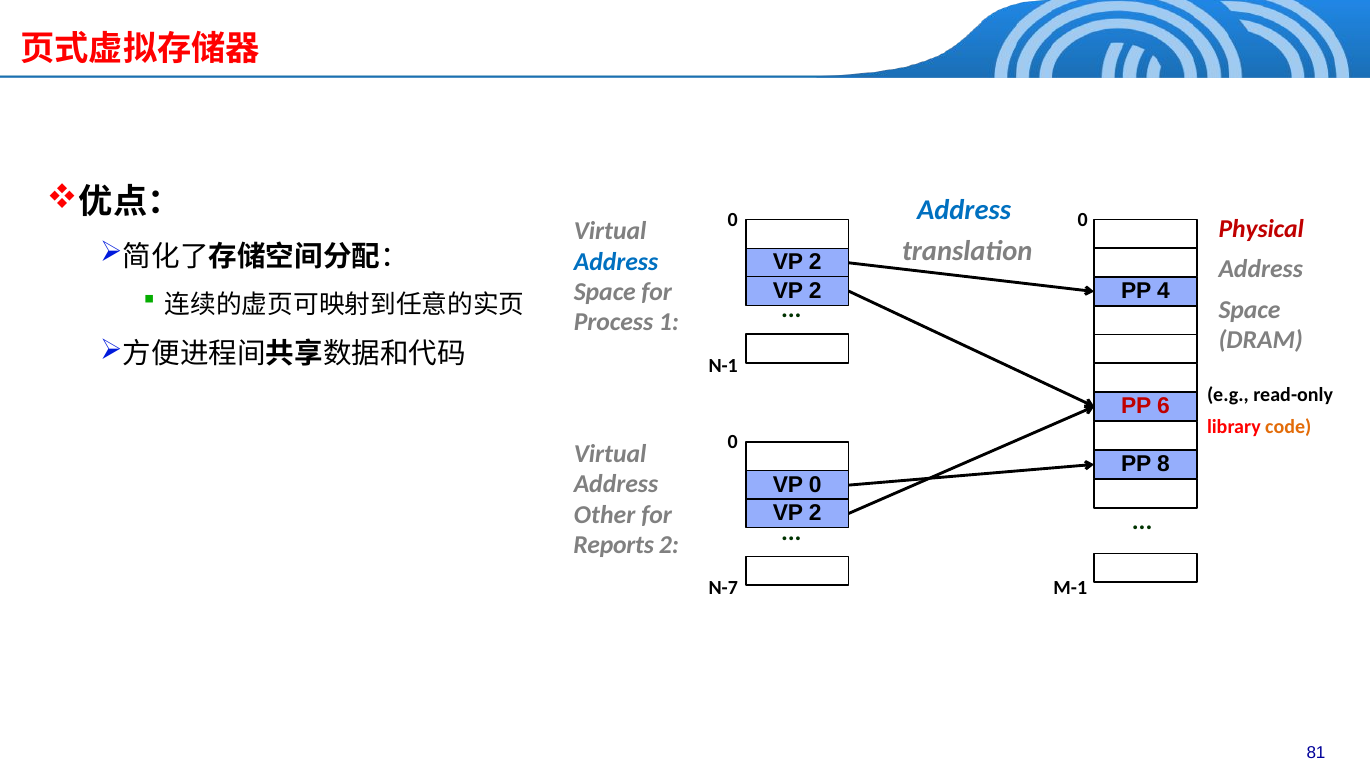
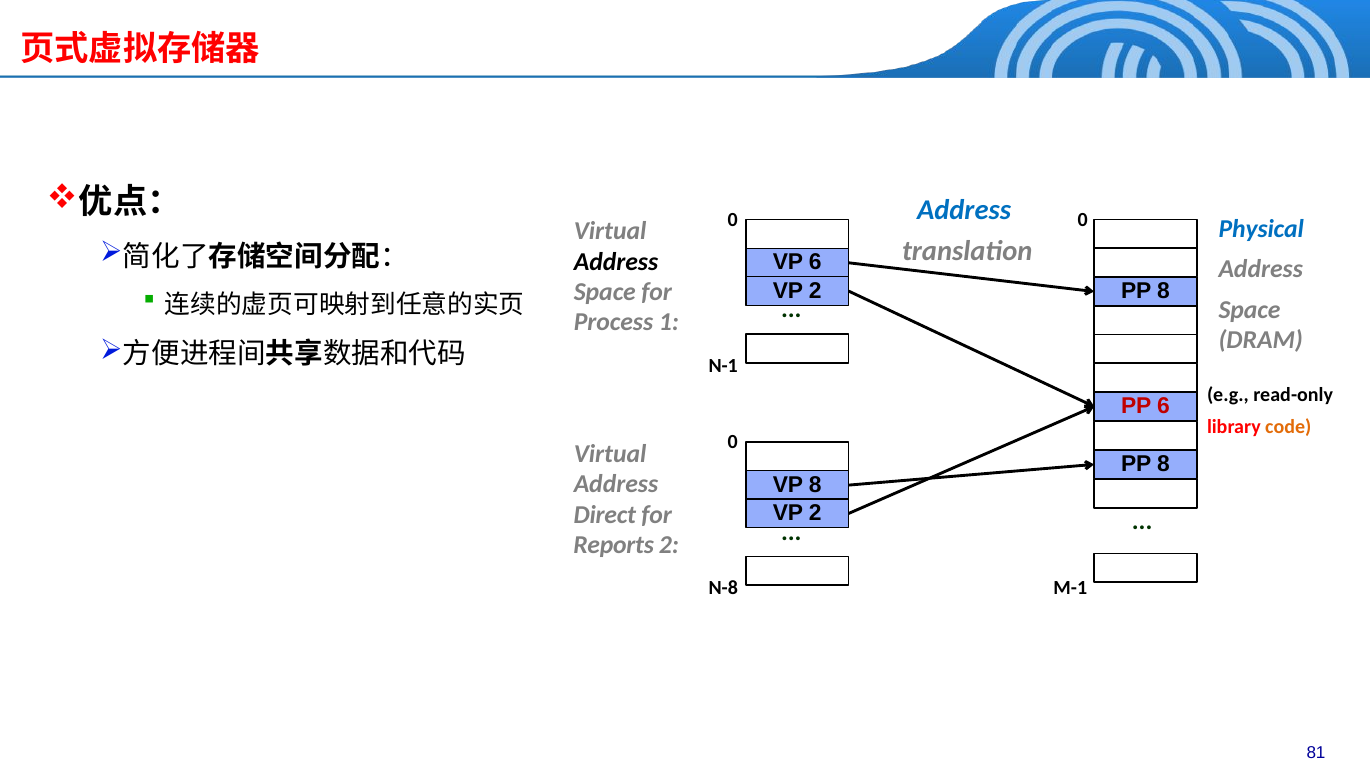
Physical colour: red -> blue (1261, 228)
Address colour: blue -> black (616, 262)
2: 2 -> 6 (815, 262)
4: 4 -> 8 (1163, 291)
VP 0: 0 -> 8 (815, 484)
Other: Other -> Direct (605, 514)
N-7: N-7 -> N-8 (723, 588)
